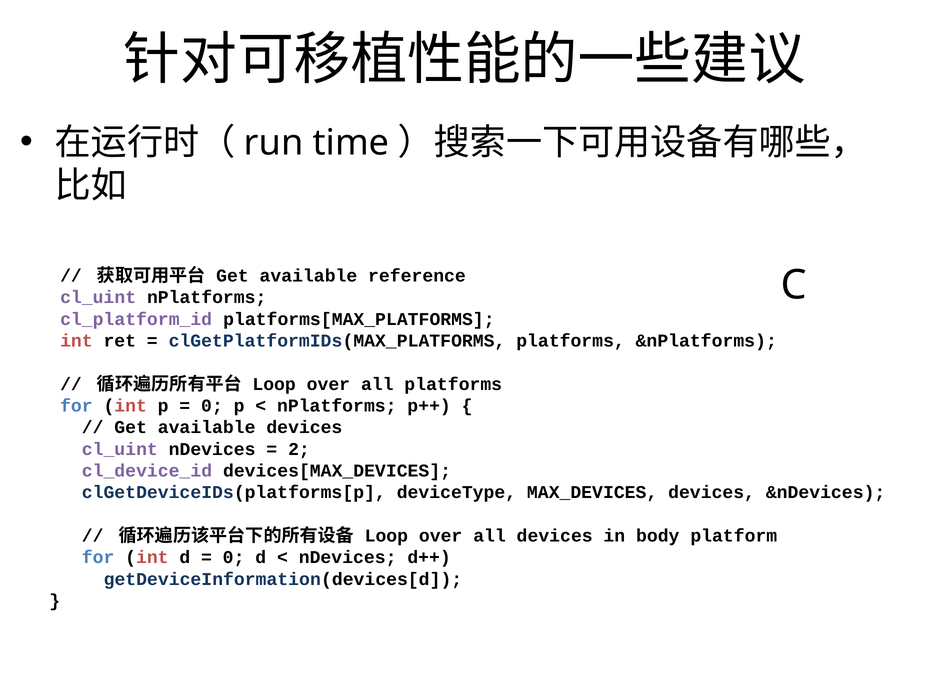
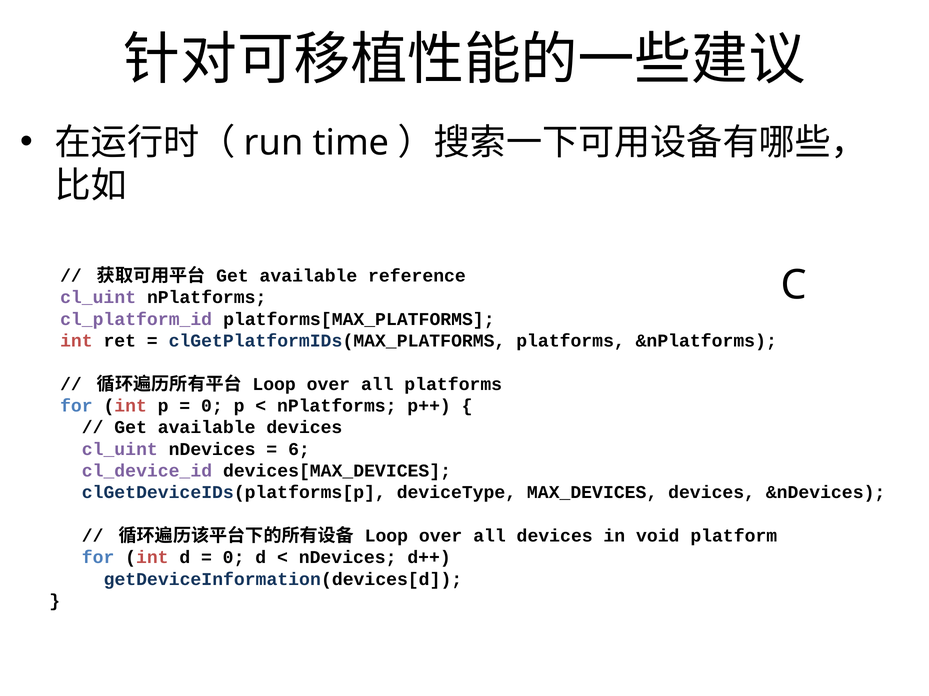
2: 2 -> 6 (299, 450)
body: body -> void (658, 536)
